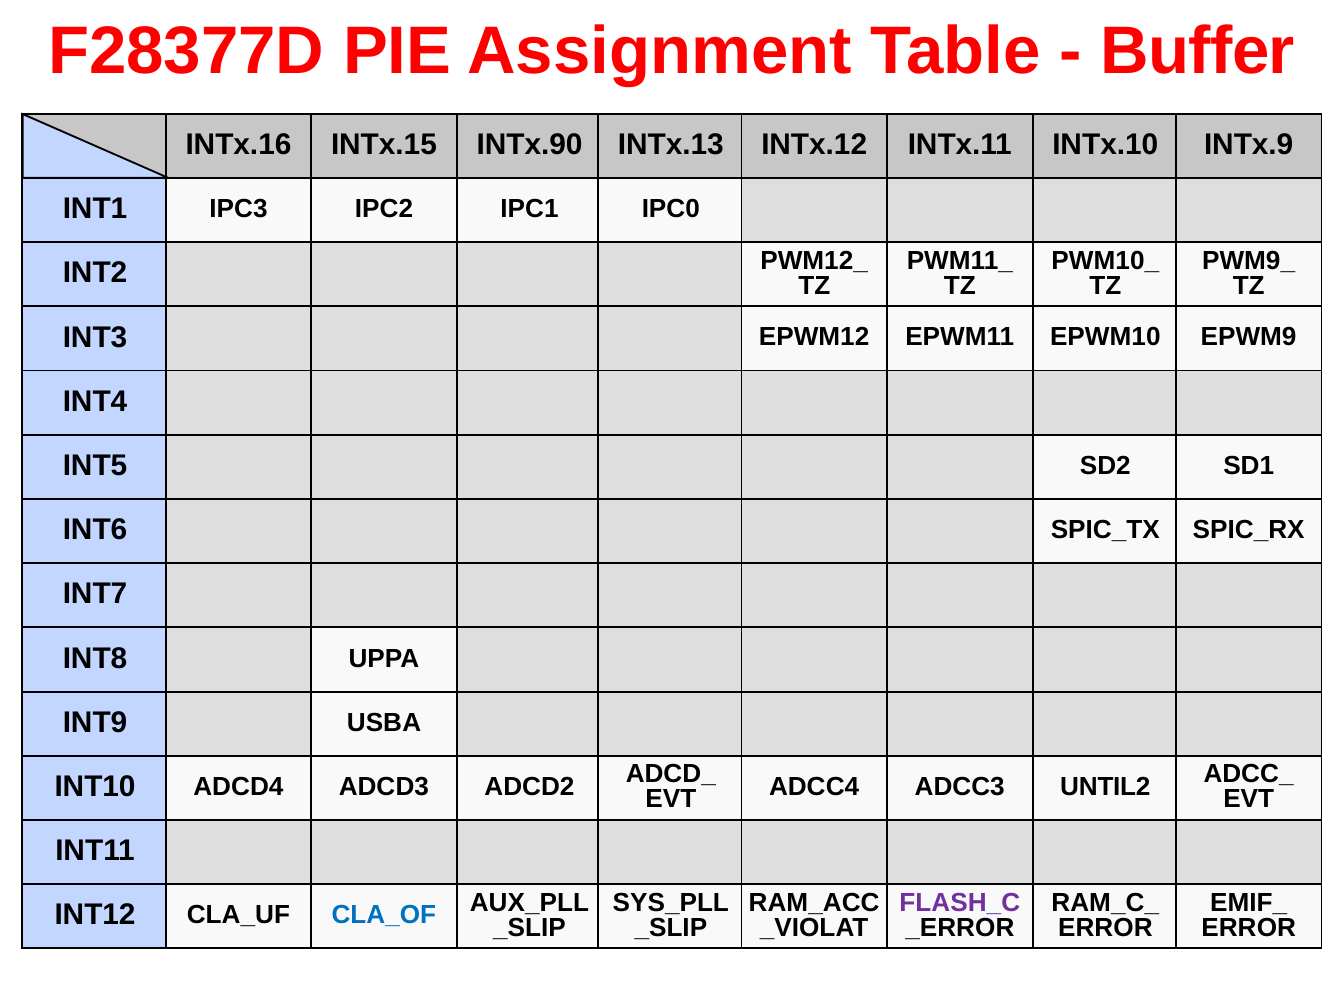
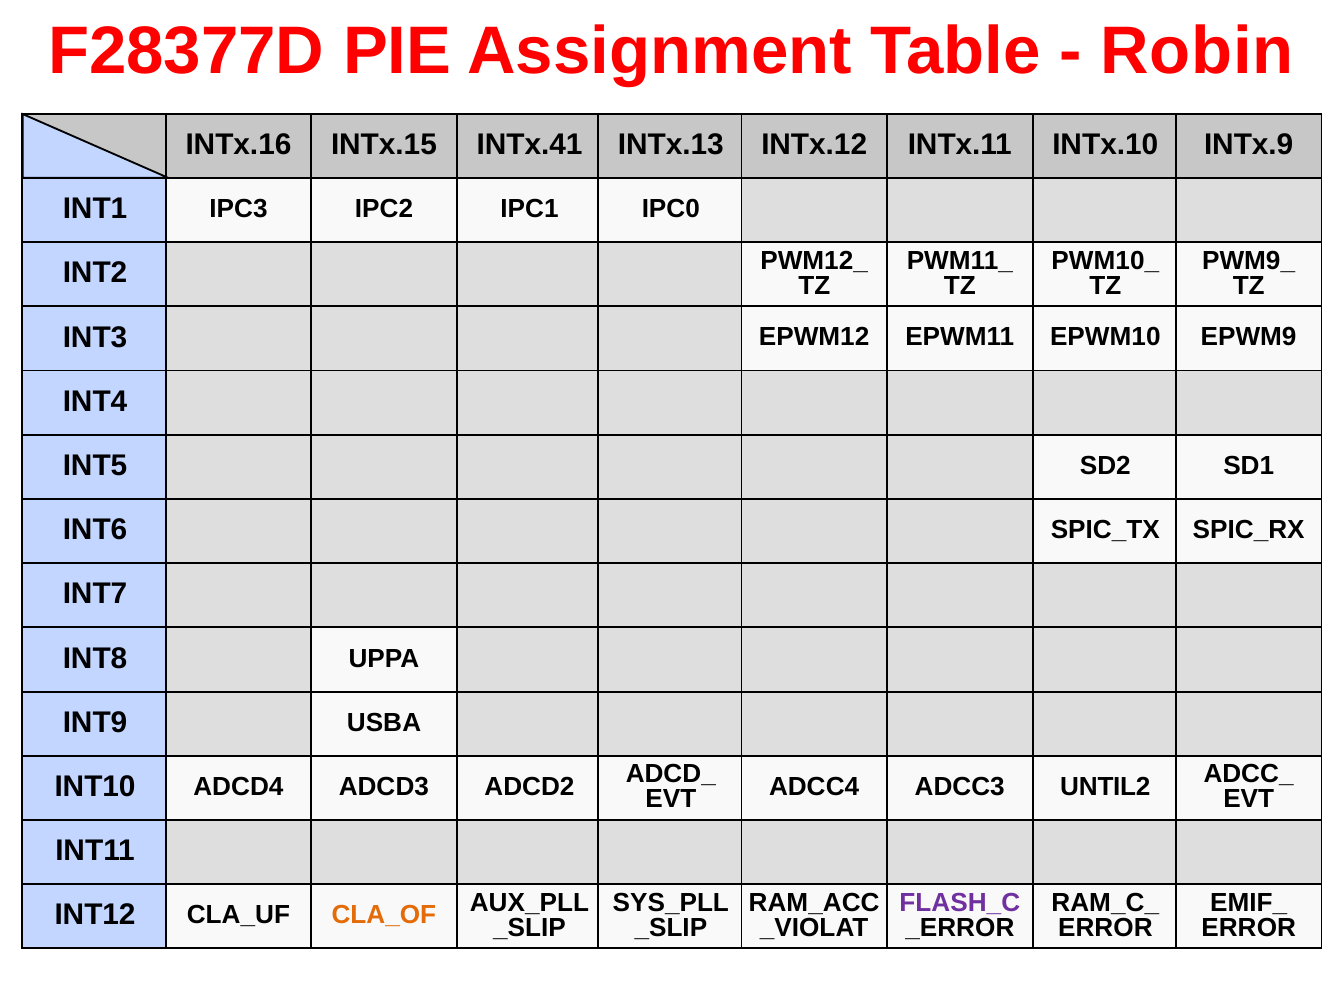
Buffer: Buffer -> Robin (1197, 52)
INTx.90: INTx.90 -> INTx.41 (530, 145)
CLA_OF colour: blue -> orange (384, 915)
